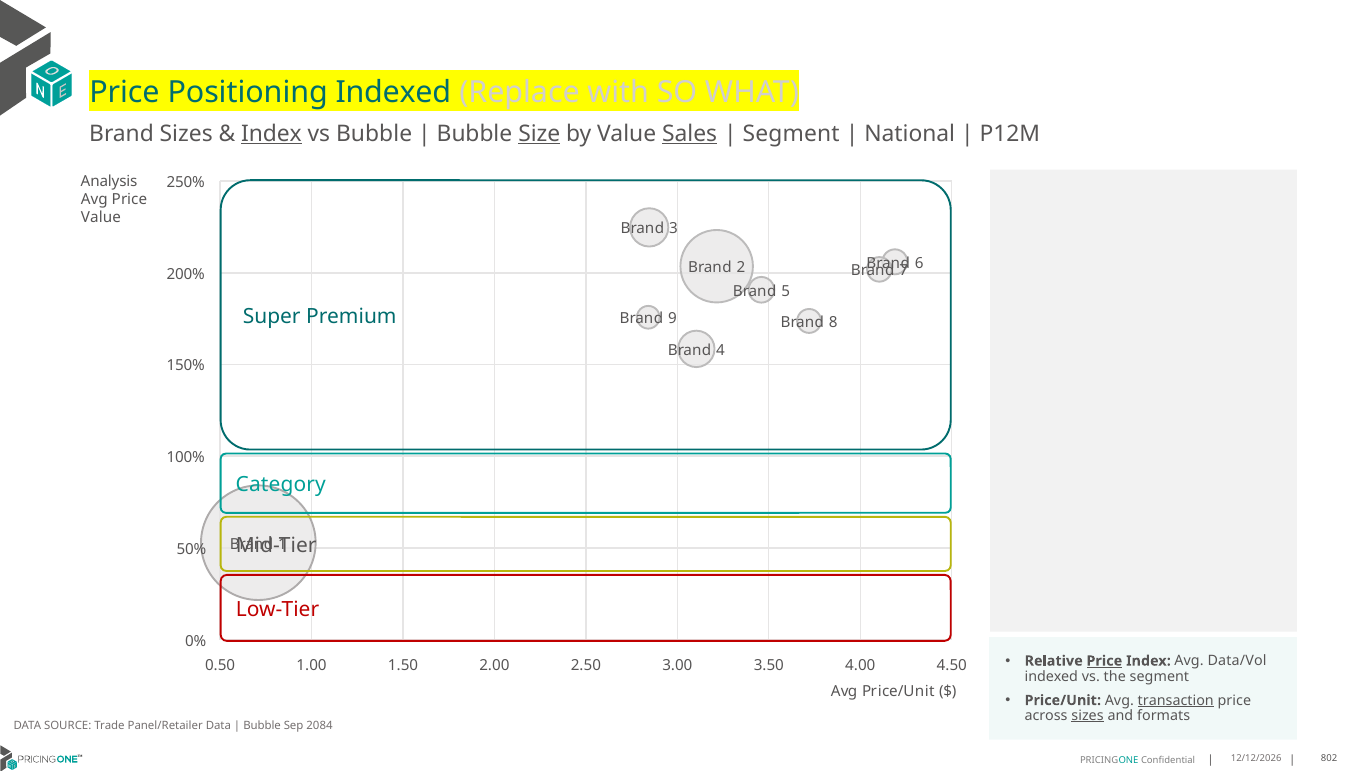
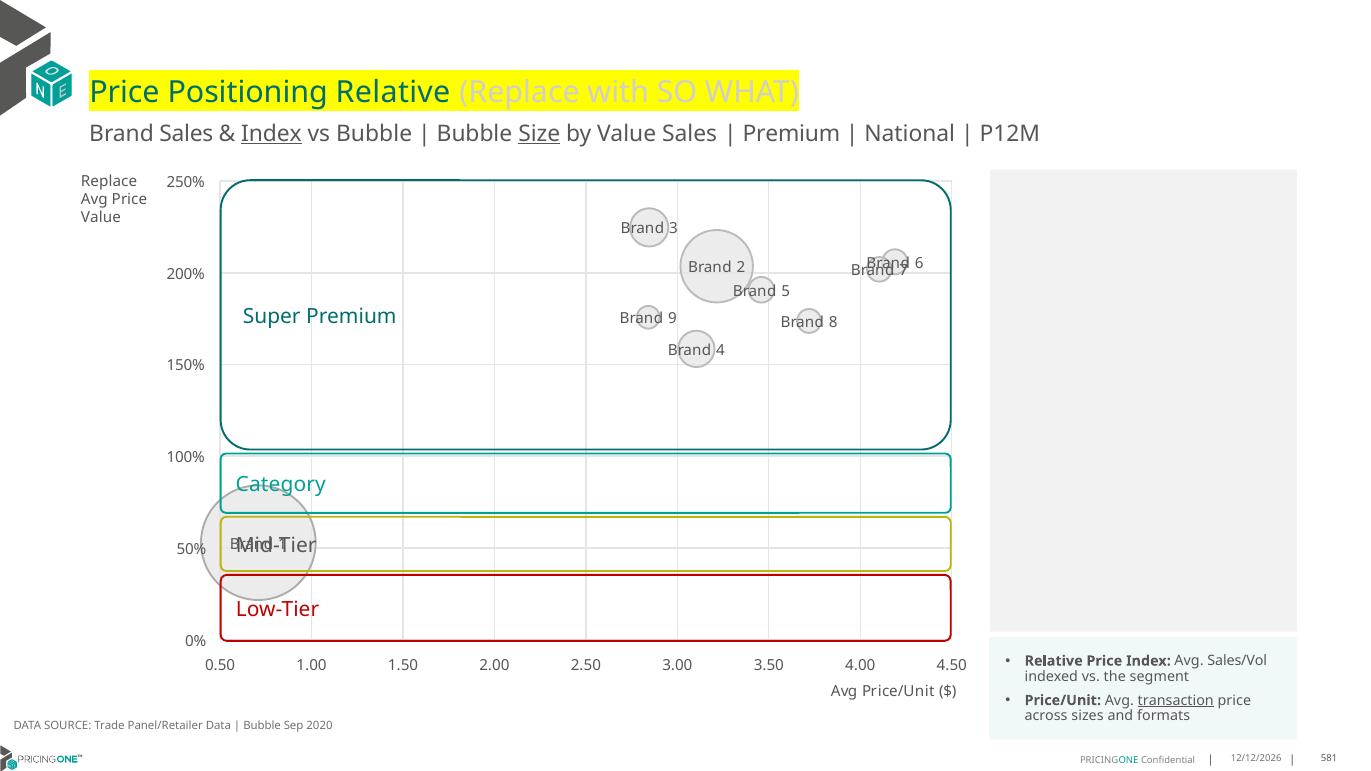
Positioning Indexed: Indexed -> Relative (393, 92)
Brand Sizes: Sizes -> Sales (186, 134)
Sales underline: present -> none (690, 134)
Segment: Segment -> Premium (791, 134)
Analysis: Analysis -> Replace (109, 181)
Price underline: present -> none (1104, 661)
Data/Vol: Data/Vol -> Sales/Vol (1237, 661)
sizes underline: present -> none (1088, 716)
2084: 2084 -> 2020 (320, 726)
802: 802 -> 581 (1329, 758)
